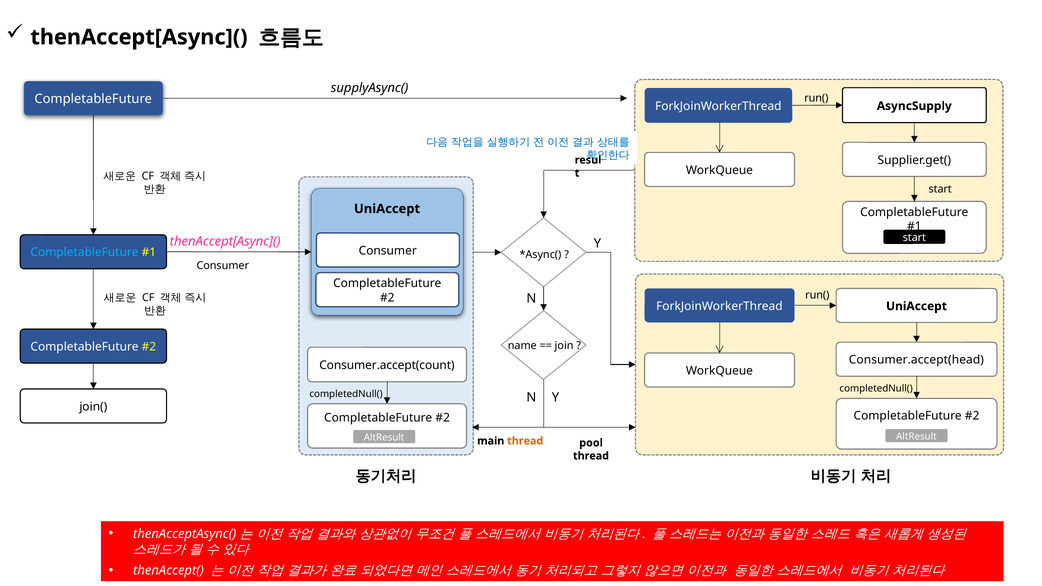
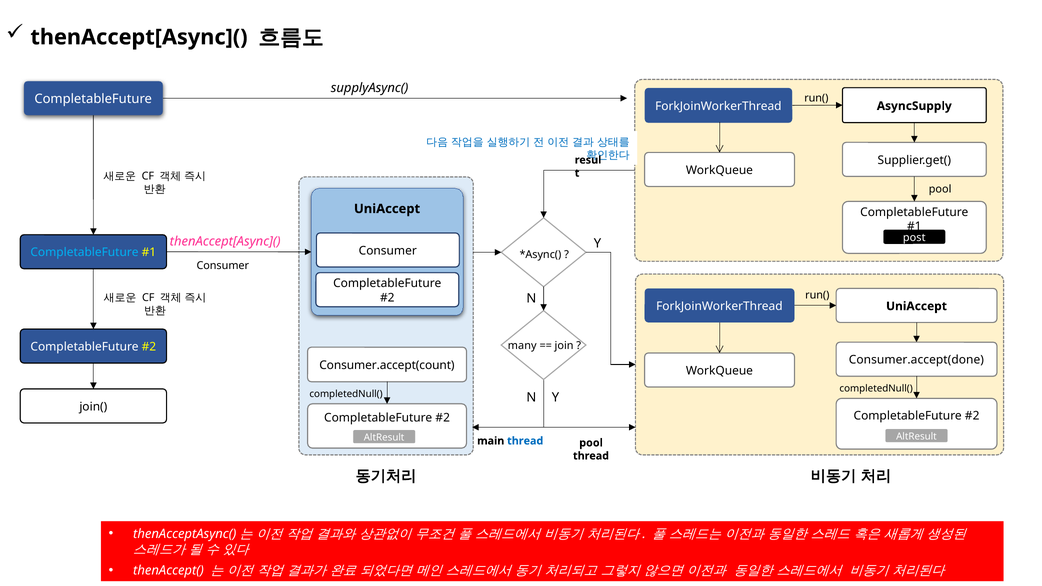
start: start -> pool (940, 189)
start: start -> post (914, 238)
name: name -> many (522, 346)
Consumer.accept(head: Consumer.accept(head -> Consumer.accept(done (916, 360)
thread colour: orange -> blue (525, 441)
